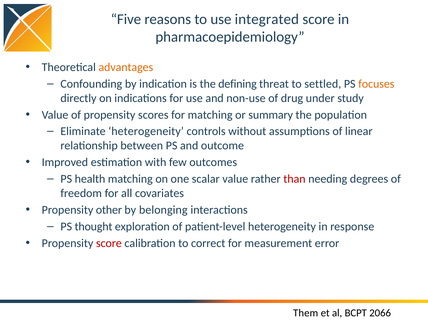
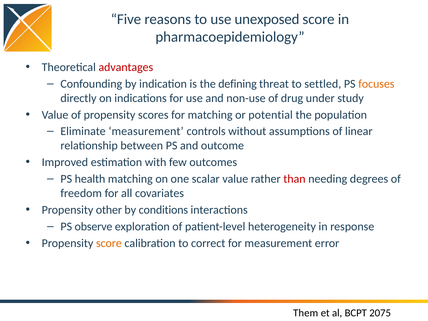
integrated: integrated -> unexposed (267, 19)
advantages colour: orange -> red (126, 67)
summary: summary -> potential (271, 115)
Eliminate heterogeneity: heterogeneity -> measurement (146, 131)
belonging: belonging -> conditions (163, 210)
thought: thought -> observe (94, 227)
score colour: red -> orange (109, 243)
2066: 2066 -> 2075 (380, 313)
